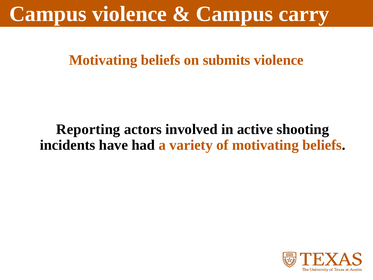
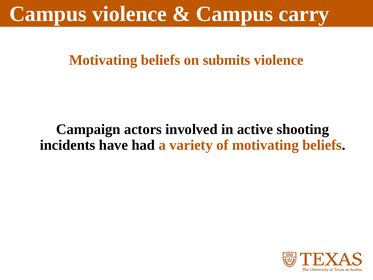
Reporting: Reporting -> Campaign (88, 129)
